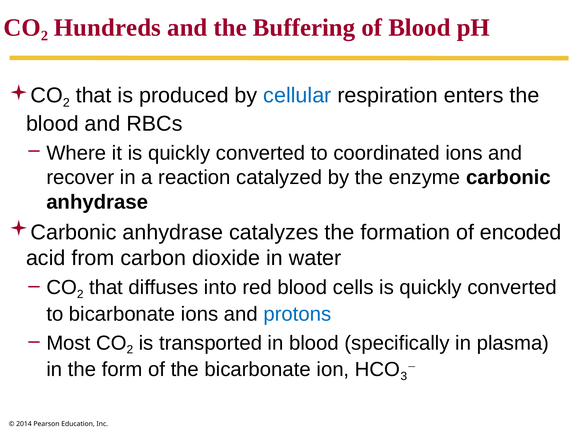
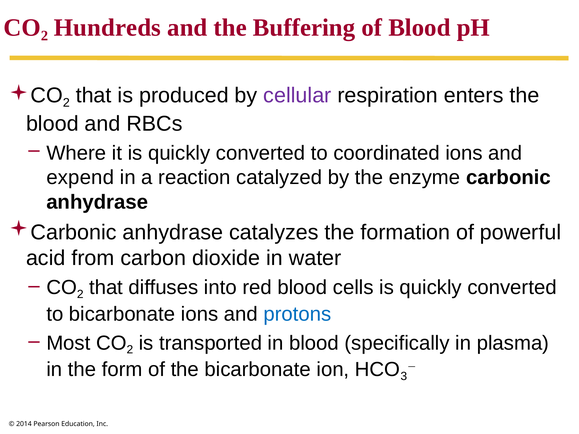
cellular colour: blue -> purple (297, 95)
recover: recover -> expend (80, 178)
encoded: encoded -> powerful (521, 232)
